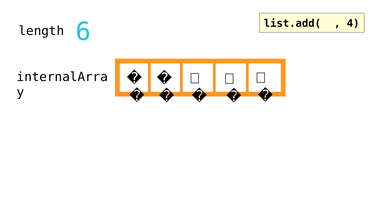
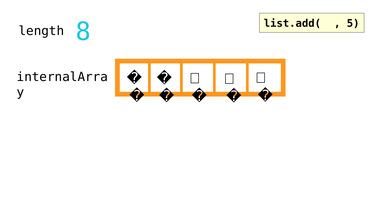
6: 6 -> 8 (83, 32)
4: 4 -> 5 (353, 24)
